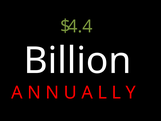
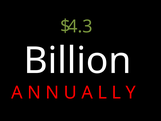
4.4: 4.4 -> 4.3 (80, 26)
